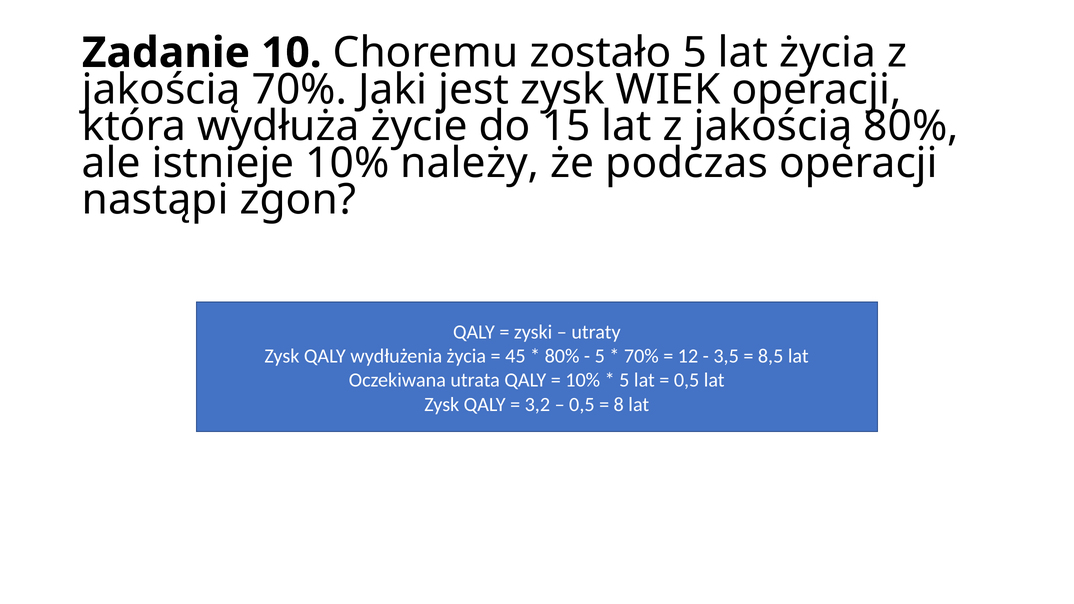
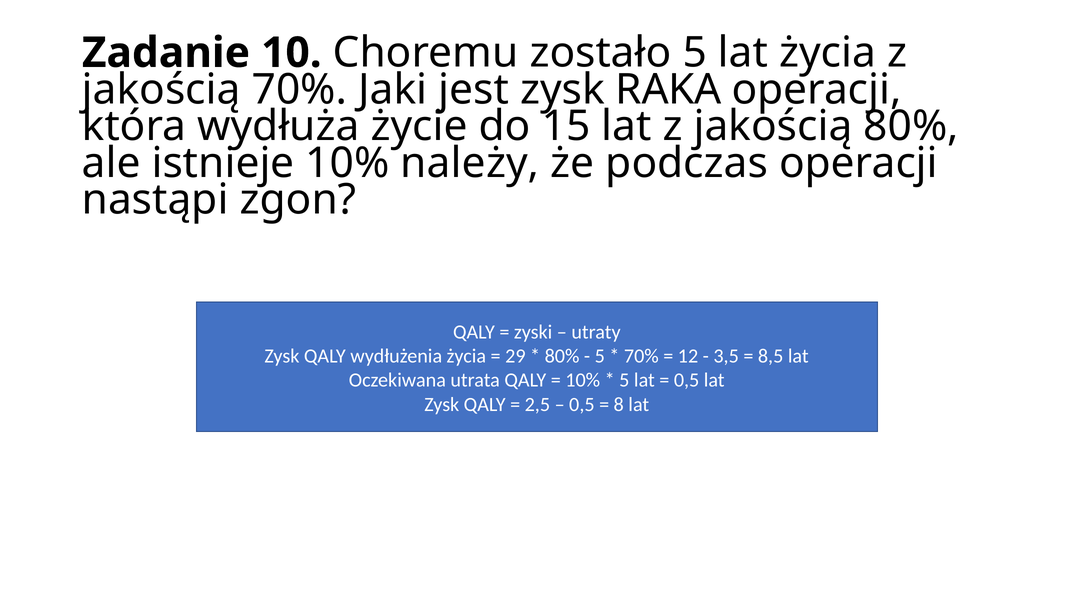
WIEK: WIEK -> RAKA (668, 90)
45: 45 -> 29 (515, 356)
3,2: 3,2 -> 2,5 (537, 405)
